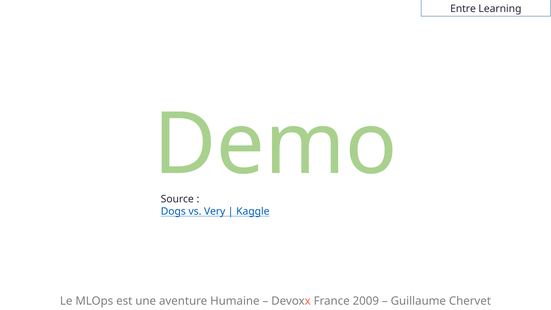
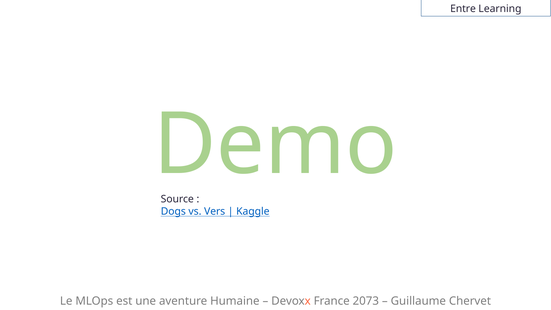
Very: Very -> Vers (215, 211)
2009: 2009 -> 2073 (366, 301)
